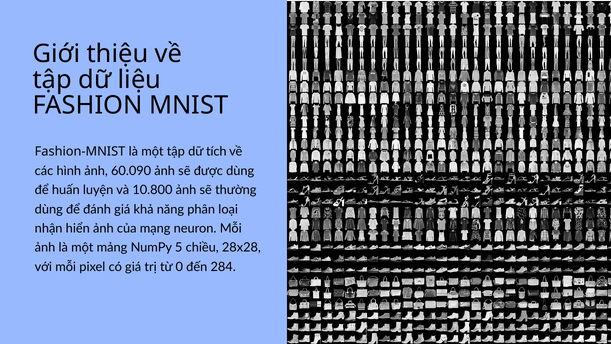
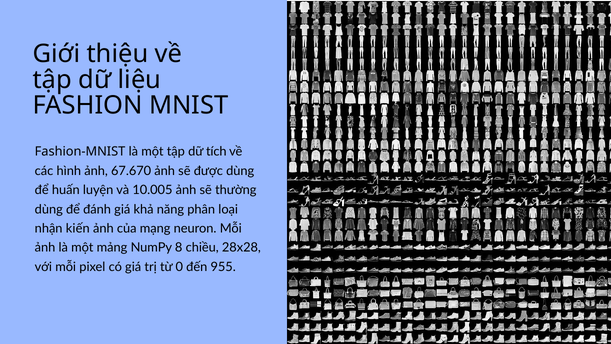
60.090: 60.090 -> 67.670 (131, 171)
10.800: 10.800 -> 10.005 (152, 190)
hiển: hiển -> kiến (78, 228)
5: 5 -> 8 (179, 247)
284: 284 -> 955 (223, 267)
